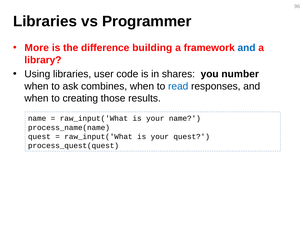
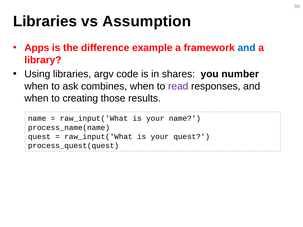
Programmer: Programmer -> Assumption (147, 21)
More: More -> Apps (37, 48)
building: building -> example (152, 48)
user: user -> argv (104, 74)
read colour: blue -> purple (178, 86)
